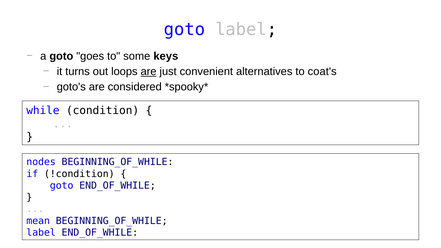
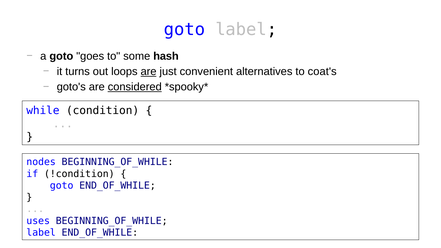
keys: keys -> hash (166, 56)
considered underline: none -> present (135, 87)
mean: mean -> uses (38, 221)
